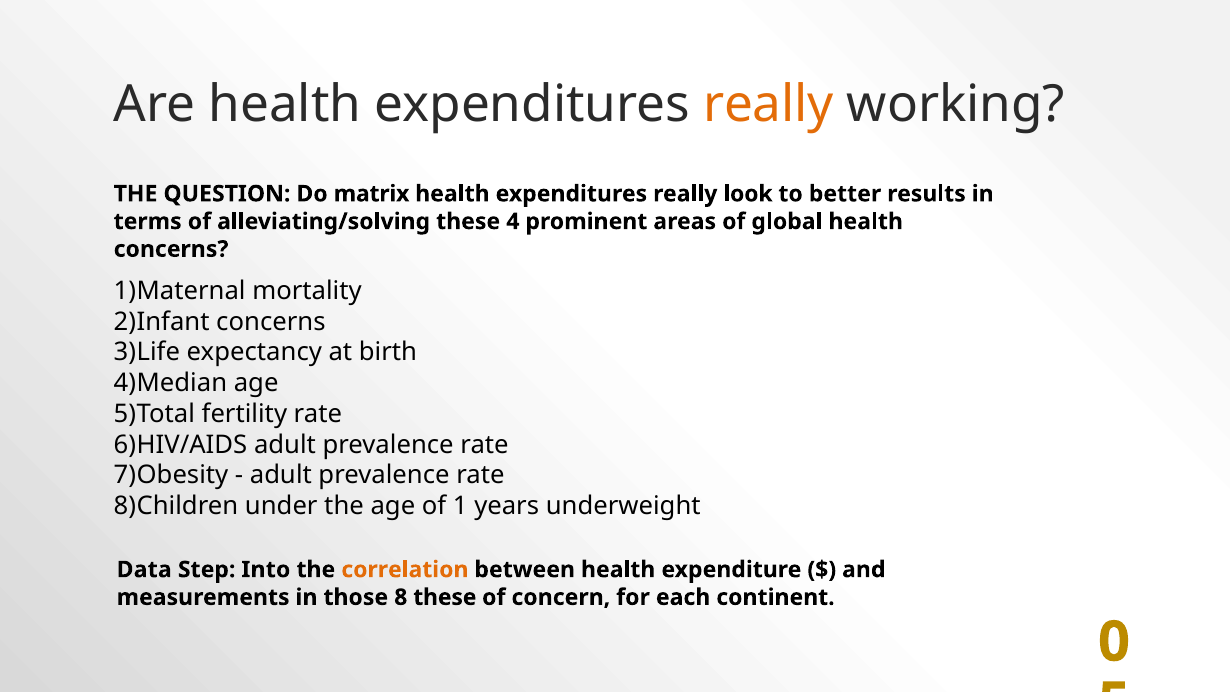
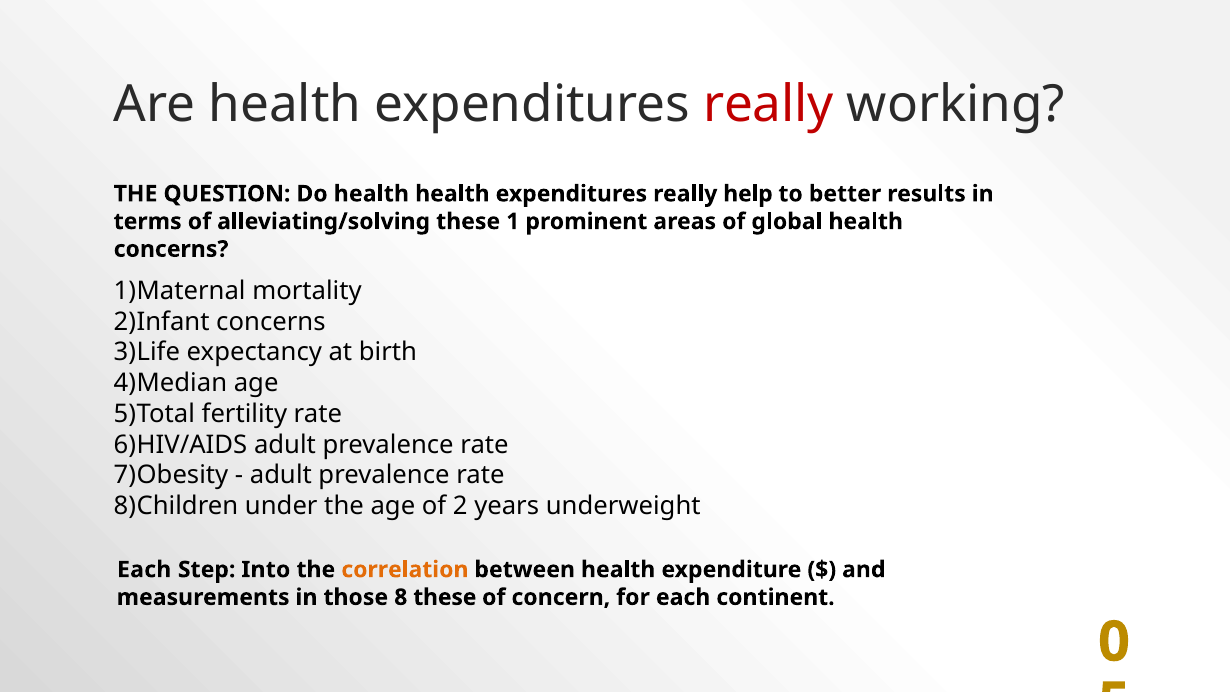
really colour: orange -> red (768, 105)
Do matrix: matrix -> health (371, 194)
look: look -> help (748, 194)
4: 4 -> 1 (513, 222)
1: 1 -> 2 (460, 506)
Data: Data -> Each (144, 570)
